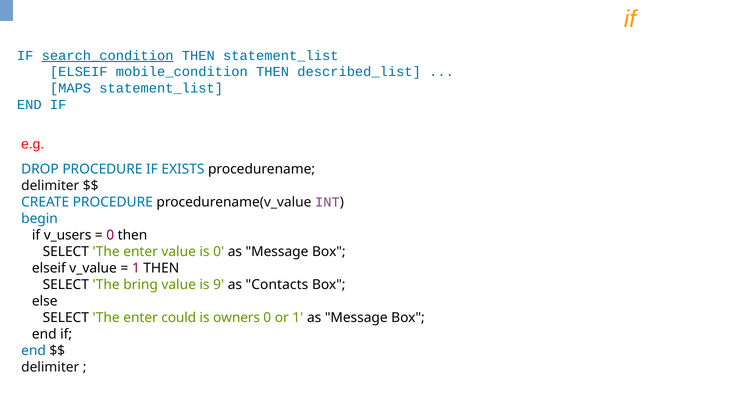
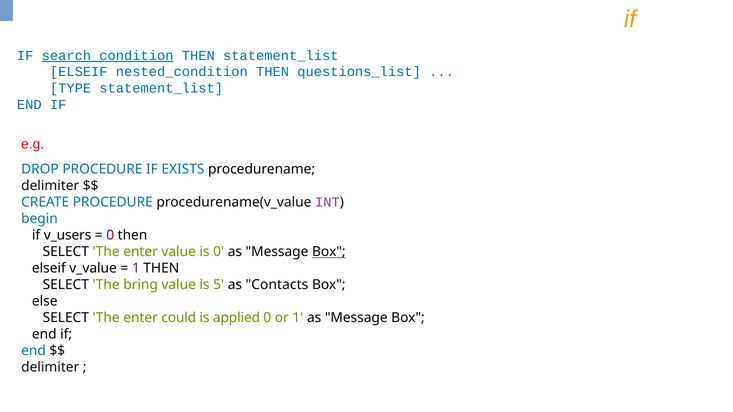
mobile_condition: mobile_condition -> nested_condition (182, 72)
described_list: described_list -> questions_list (359, 72)
MAPS: MAPS -> TYPE (71, 89)
Box underline: none -> present (329, 252)
9: 9 -> 5 (219, 285)
owners: owners -> applied (237, 318)
